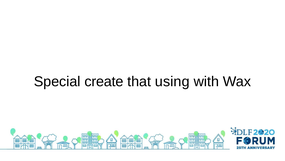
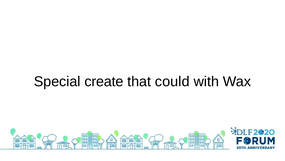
using: using -> could (172, 81)
